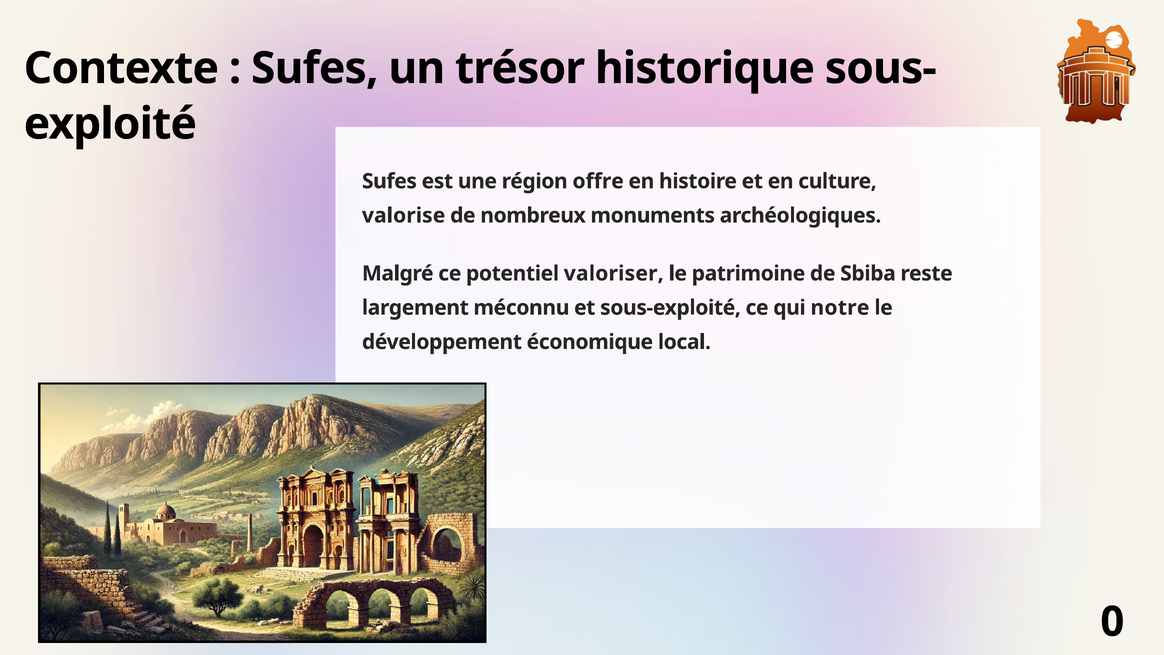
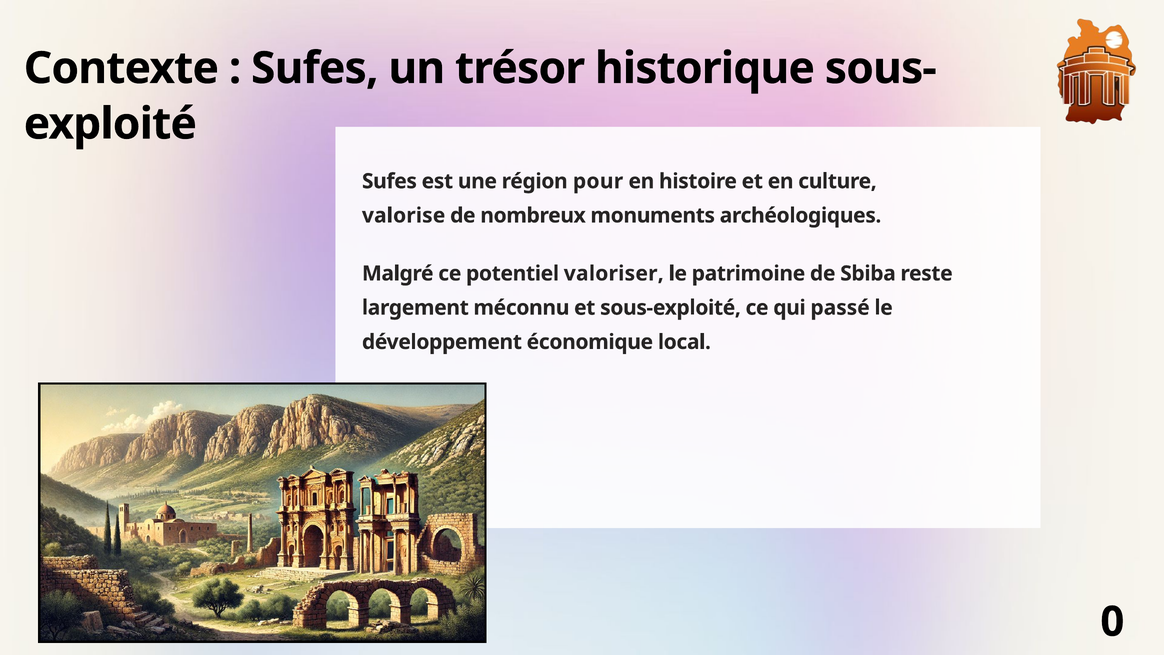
offre: offre -> pour (598, 181)
notre: notre -> passé (840, 308)
